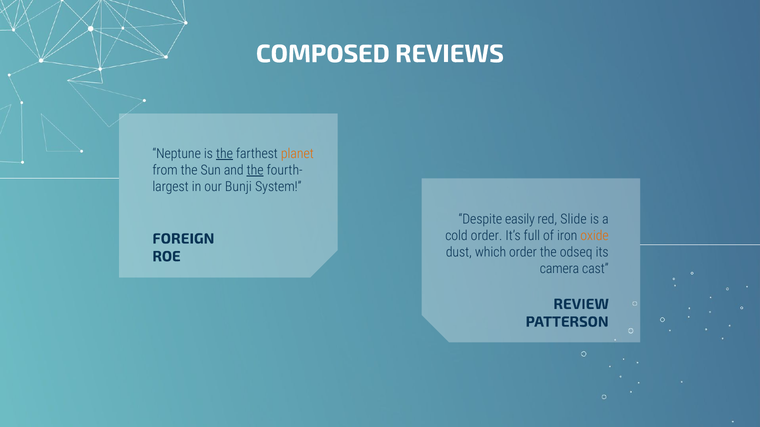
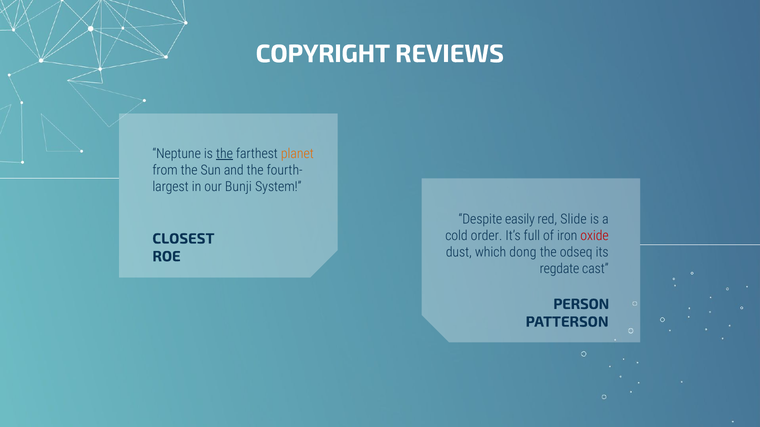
COMPOSED: COMPOSED -> COPYRIGHT (323, 54)
the underline: present -> none (255, 170)
oxide colour: orange -> red (595, 236)
FOREIGN: FOREIGN -> CLOSEST (183, 239)
which order: order -> dong (523, 253)
camera: camera -> regdate (560, 269)
REVIEW: REVIEW -> PERSON (581, 304)
